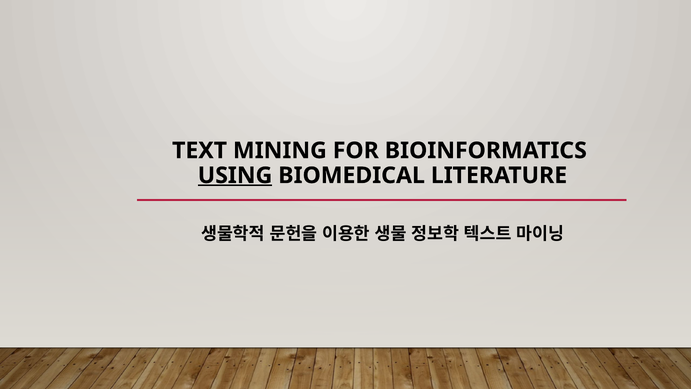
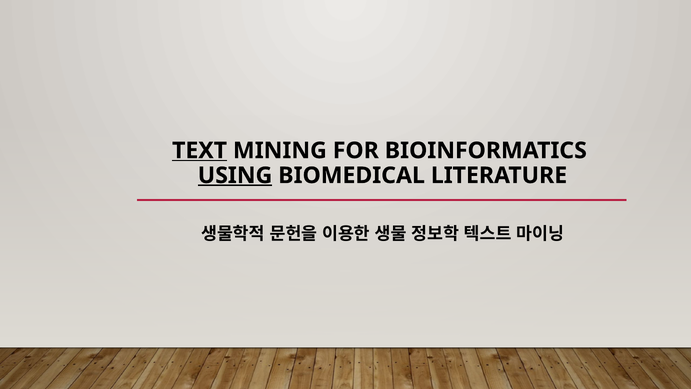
TEXT underline: none -> present (200, 150)
